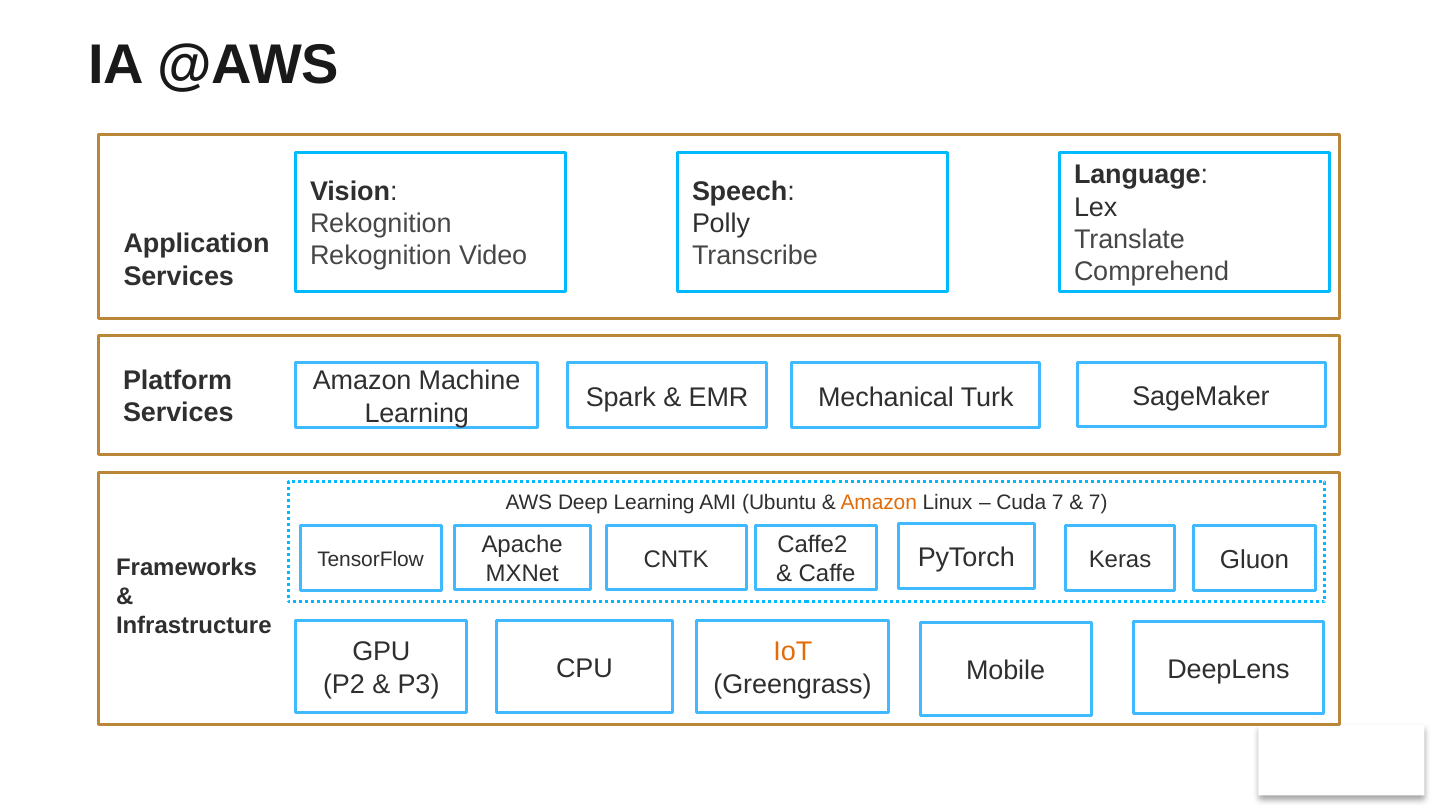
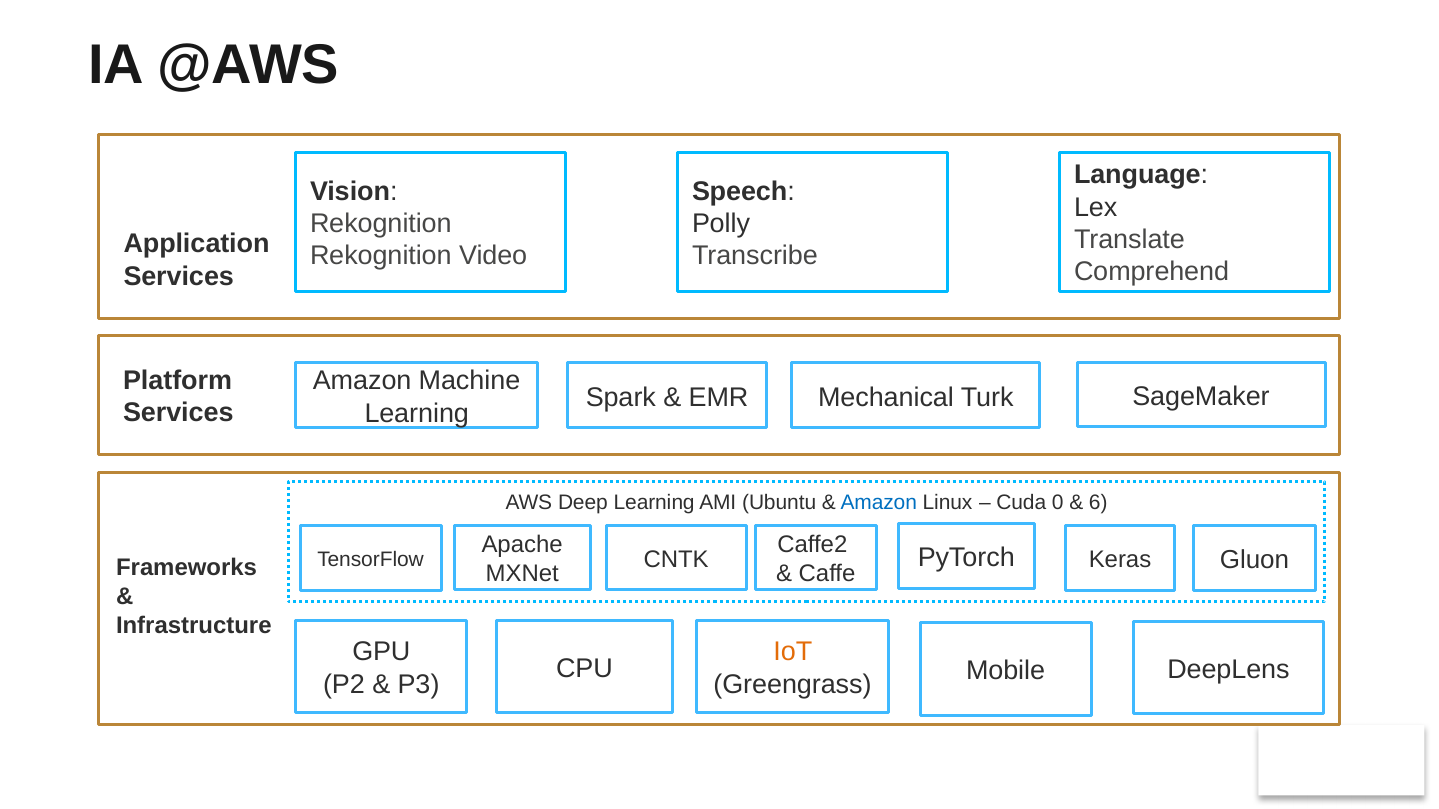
Amazon colour: orange -> blue (879, 503)
Cuda 7: 7 -> 0 (1058, 503)
7: 7 -> 6 (1098, 503)
